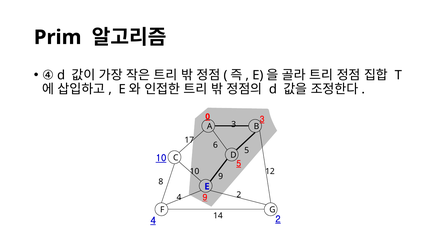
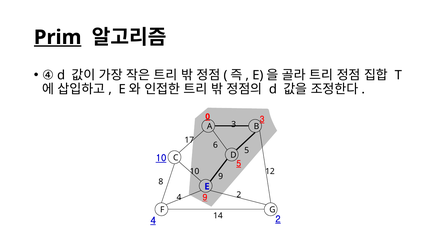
Prim underline: none -> present (58, 37)
